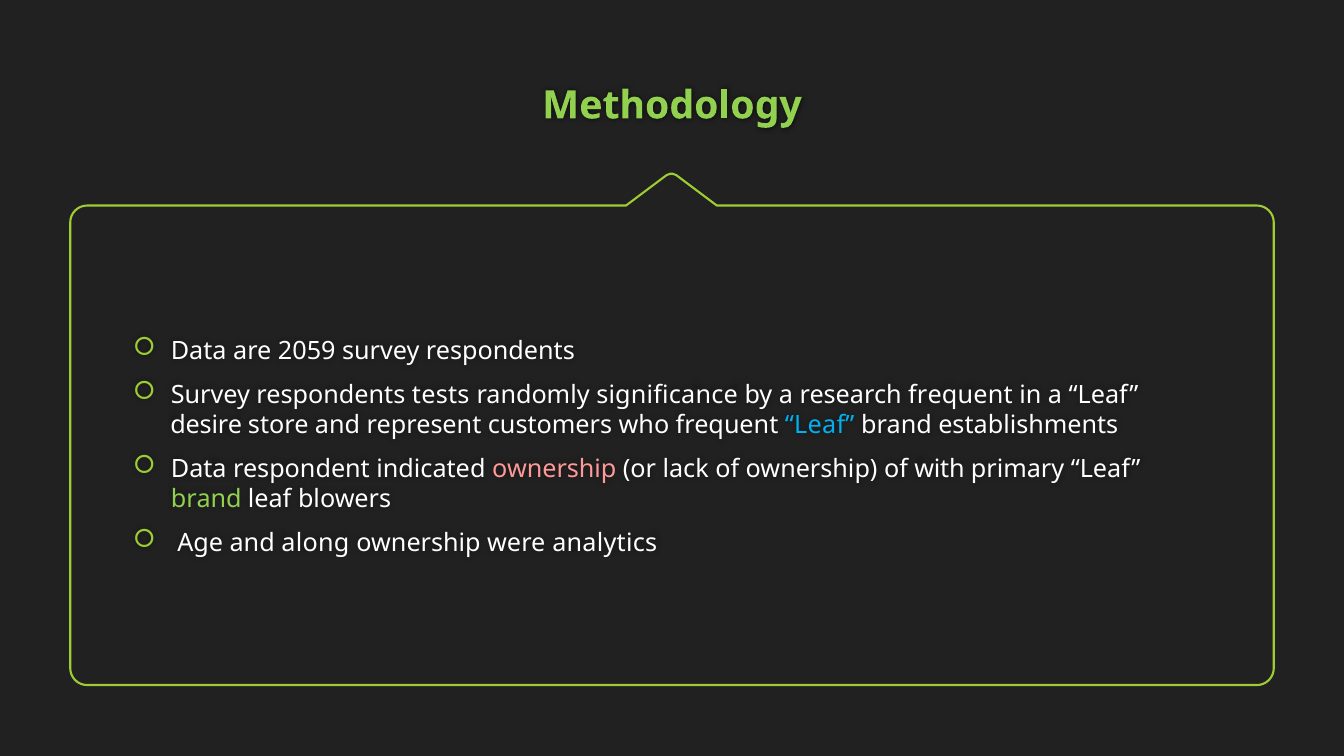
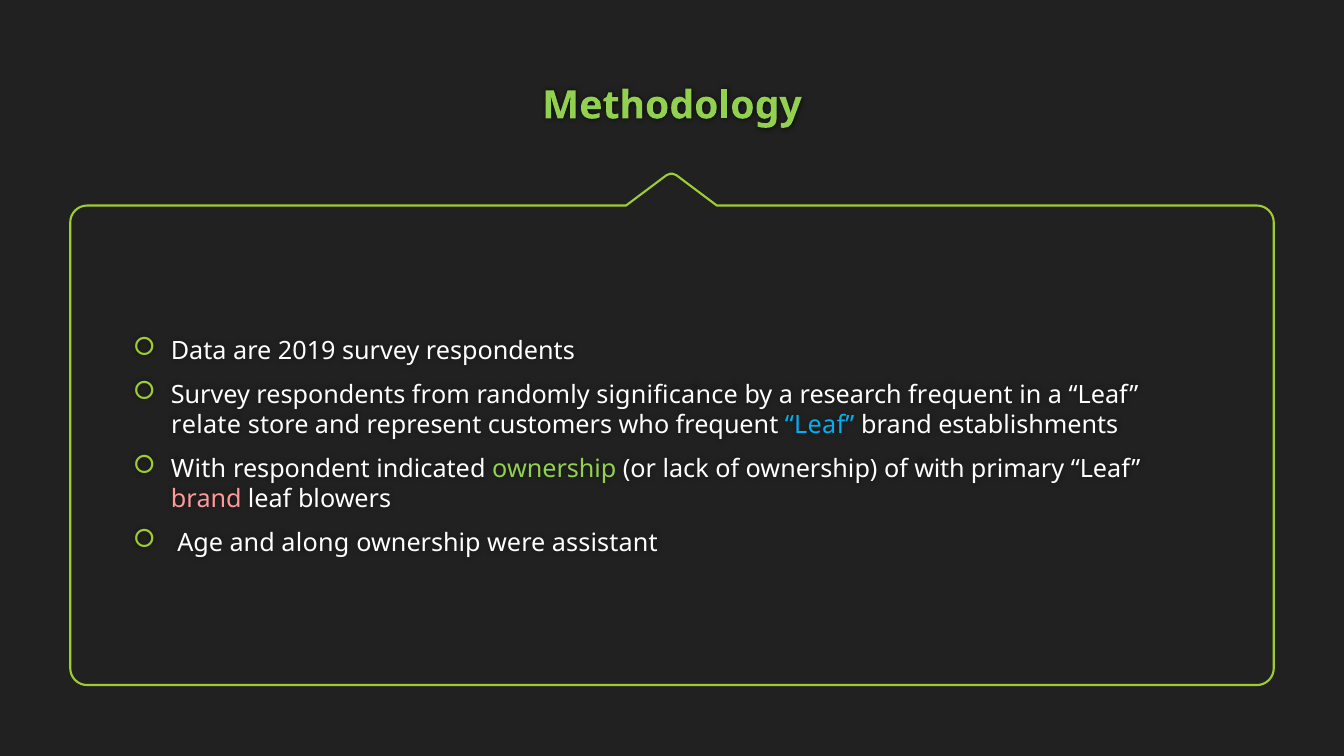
2059: 2059 -> 2019 (307, 351)
tests: tests -> from (441, 395)
desire: desire -> relate (206, 425)
Data: Data -> With (199, 469)
ownership colour: pink -> light green (554, 469)
brand colour: light green -> pink (206, 499)
analytics: analytics -> assistant (605, 543)
